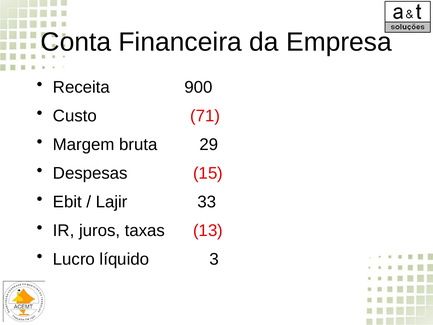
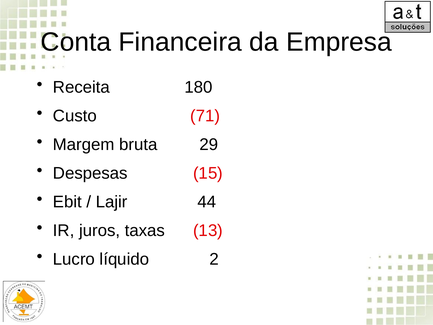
900: 900 -> 180 (198, 87)
33: 33 -> 44 (207, 202)
3: 3 -> 2 (214, 259)
